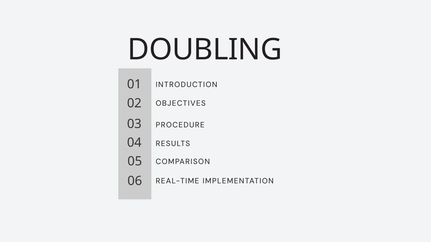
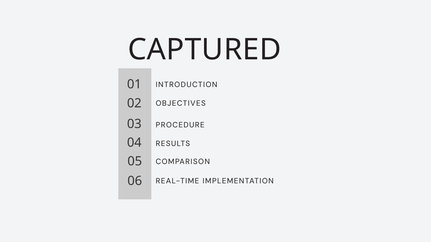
DOUBLING: DOUBLING -> CAPTURED (205, 50)
